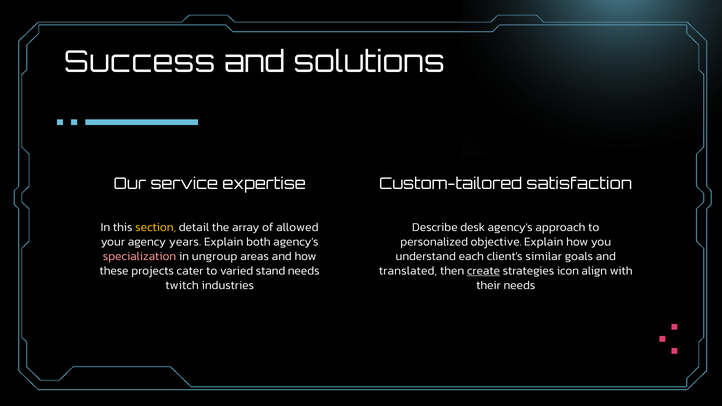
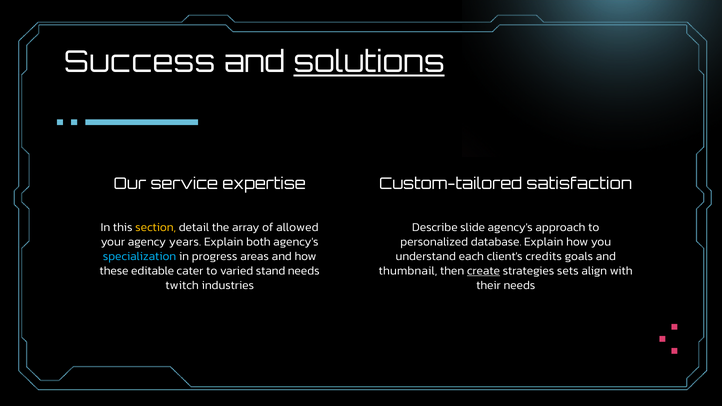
solutions underline: none -> present (369, 63)
desk: desk -> slide (473, 227)
objective: objective -> database (496, 242)
specialization colour: pink -> light blue (140, 256)
ungroup: ungroup -> progress (215, 256)
similar: similar -> credits (544, 256)
projects: projects -> editable (153, 271)
translated: translated -> thumbnail (408, 271)
icon: icon -> sets (568, 271)
